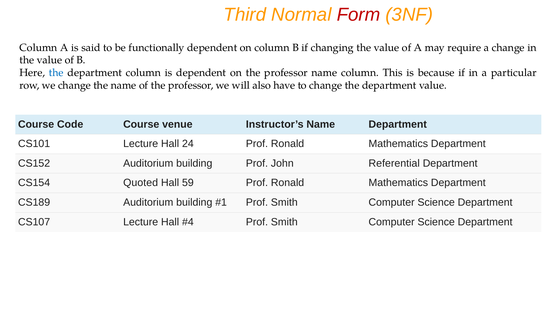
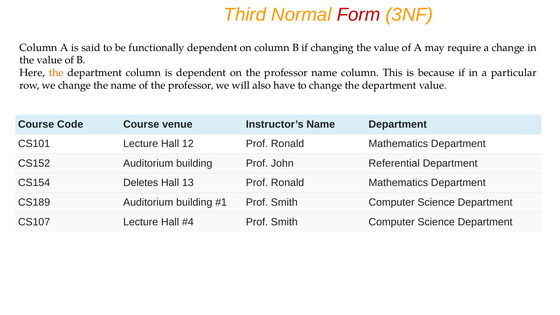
the colour: blue -> orange (56, 73)
24: 24 -> 12 (188, 144)
Quoted: Quoted -> Deletes (141, 183)
59: 59 -> 13 (188, 183)
